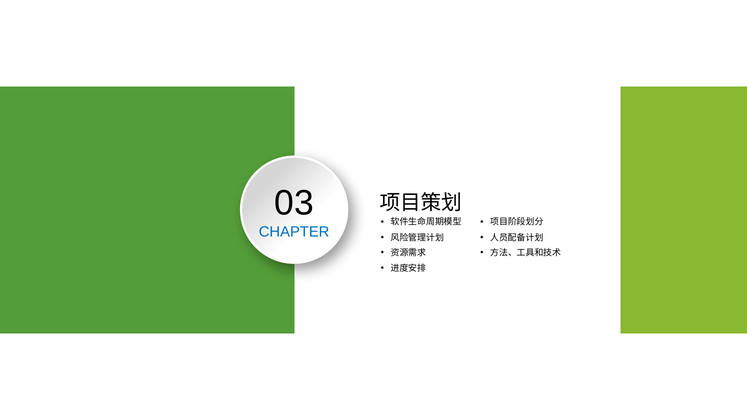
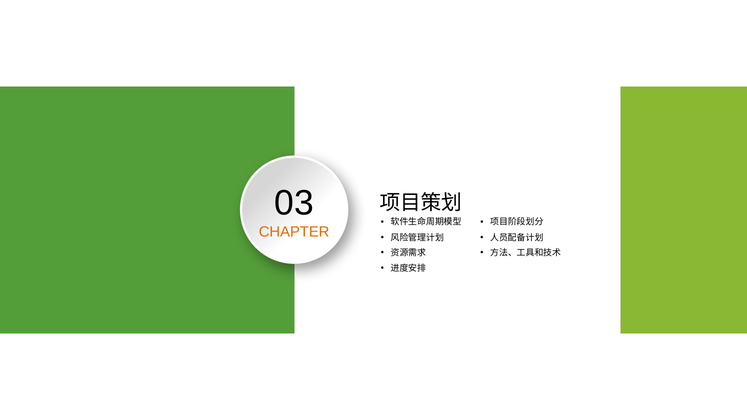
CHAPTER colour: blue -> orange (294, 232)
